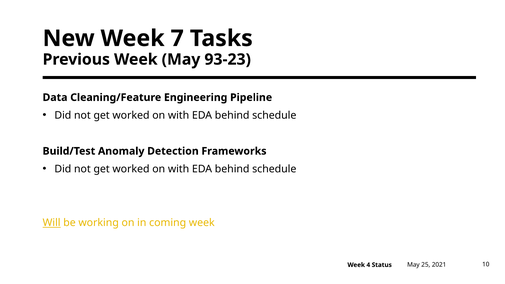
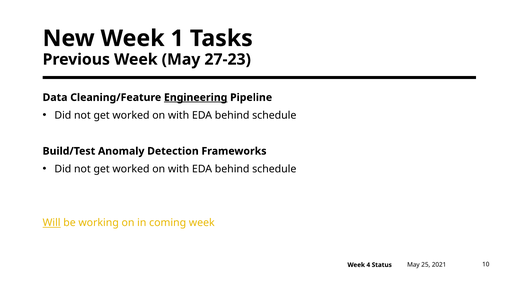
7: 7 -> 1 (177, 38)
93-23: 93-23 -> 27-23 (228, 59)
Engineering underline: none -> present (196, 97)
